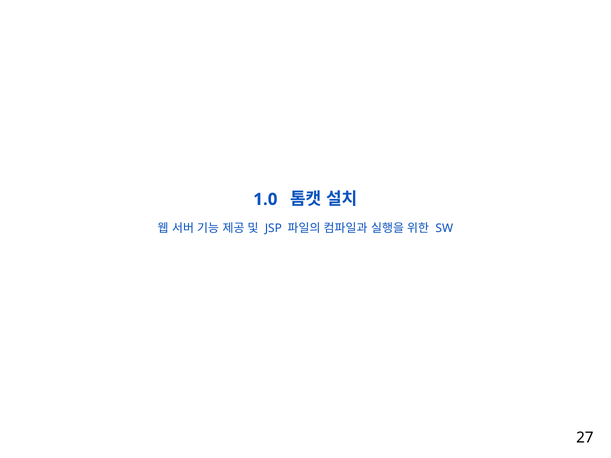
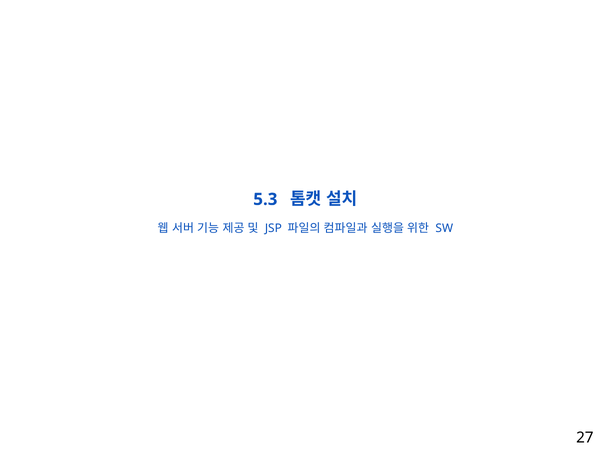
1.0: 1.0 -> 5.3 (265, 199)
